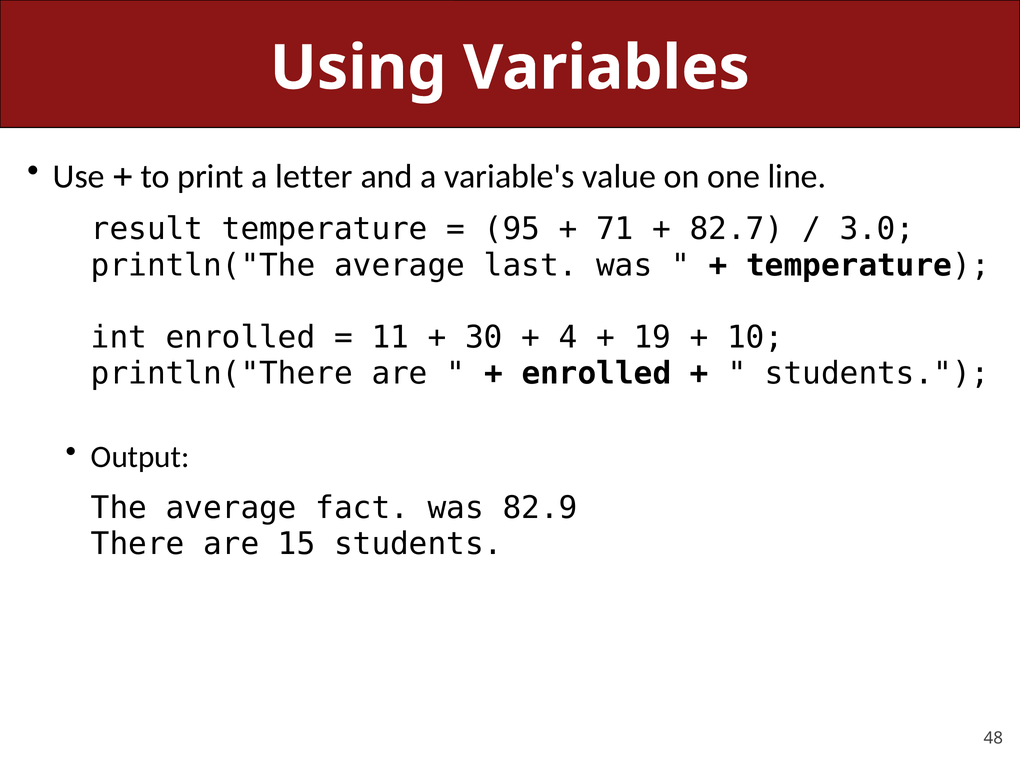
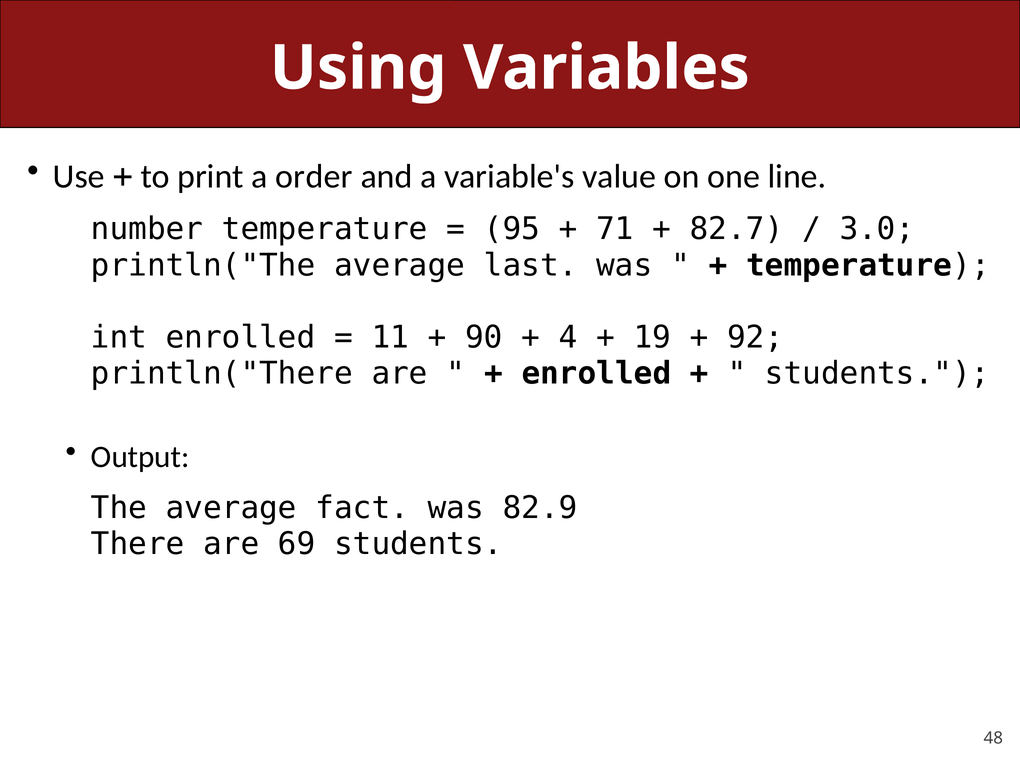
letter: letter -> order (314, 176)
result: result -> number (147, 229)
30: 30 -> 90 (484, 338)
10: 10 -> 92 (755, 338)
15: 15 -> 69 (297, 544)
